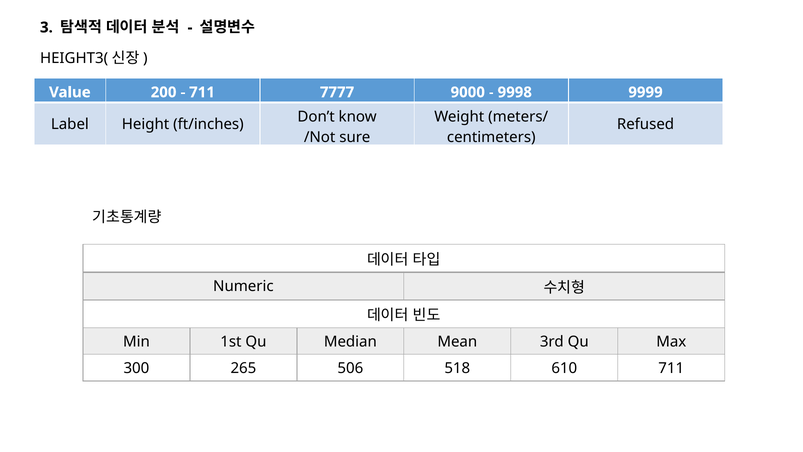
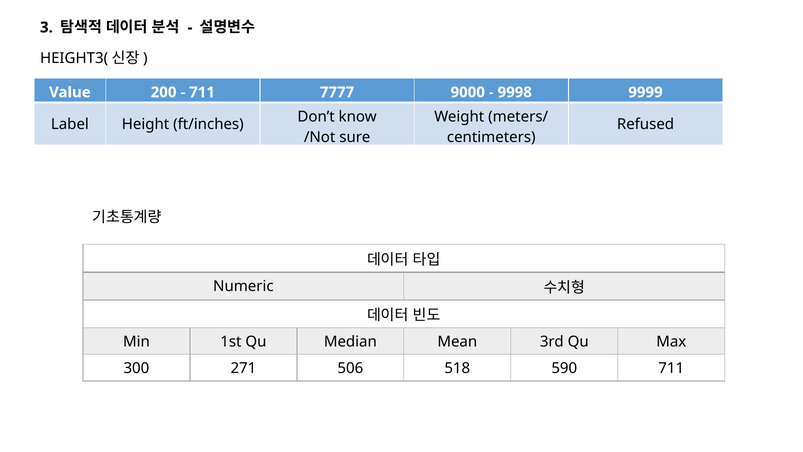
265: 265 -> 271 (243, 368)
610: 610 -> 590 (564, 368)
